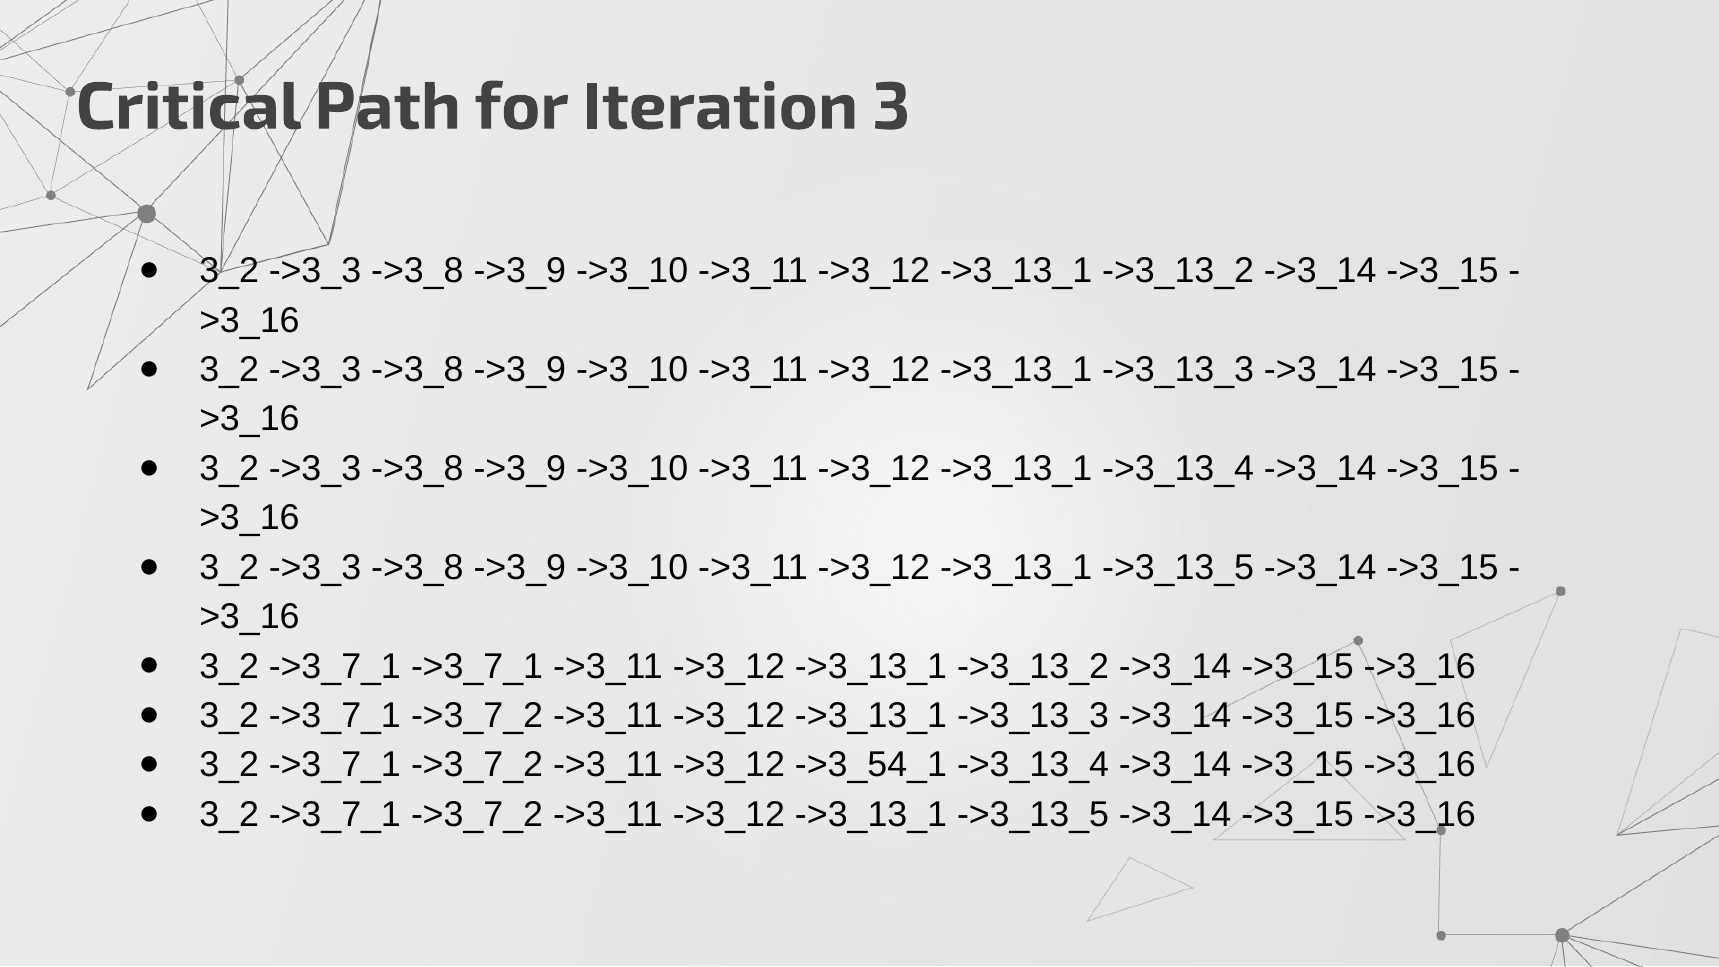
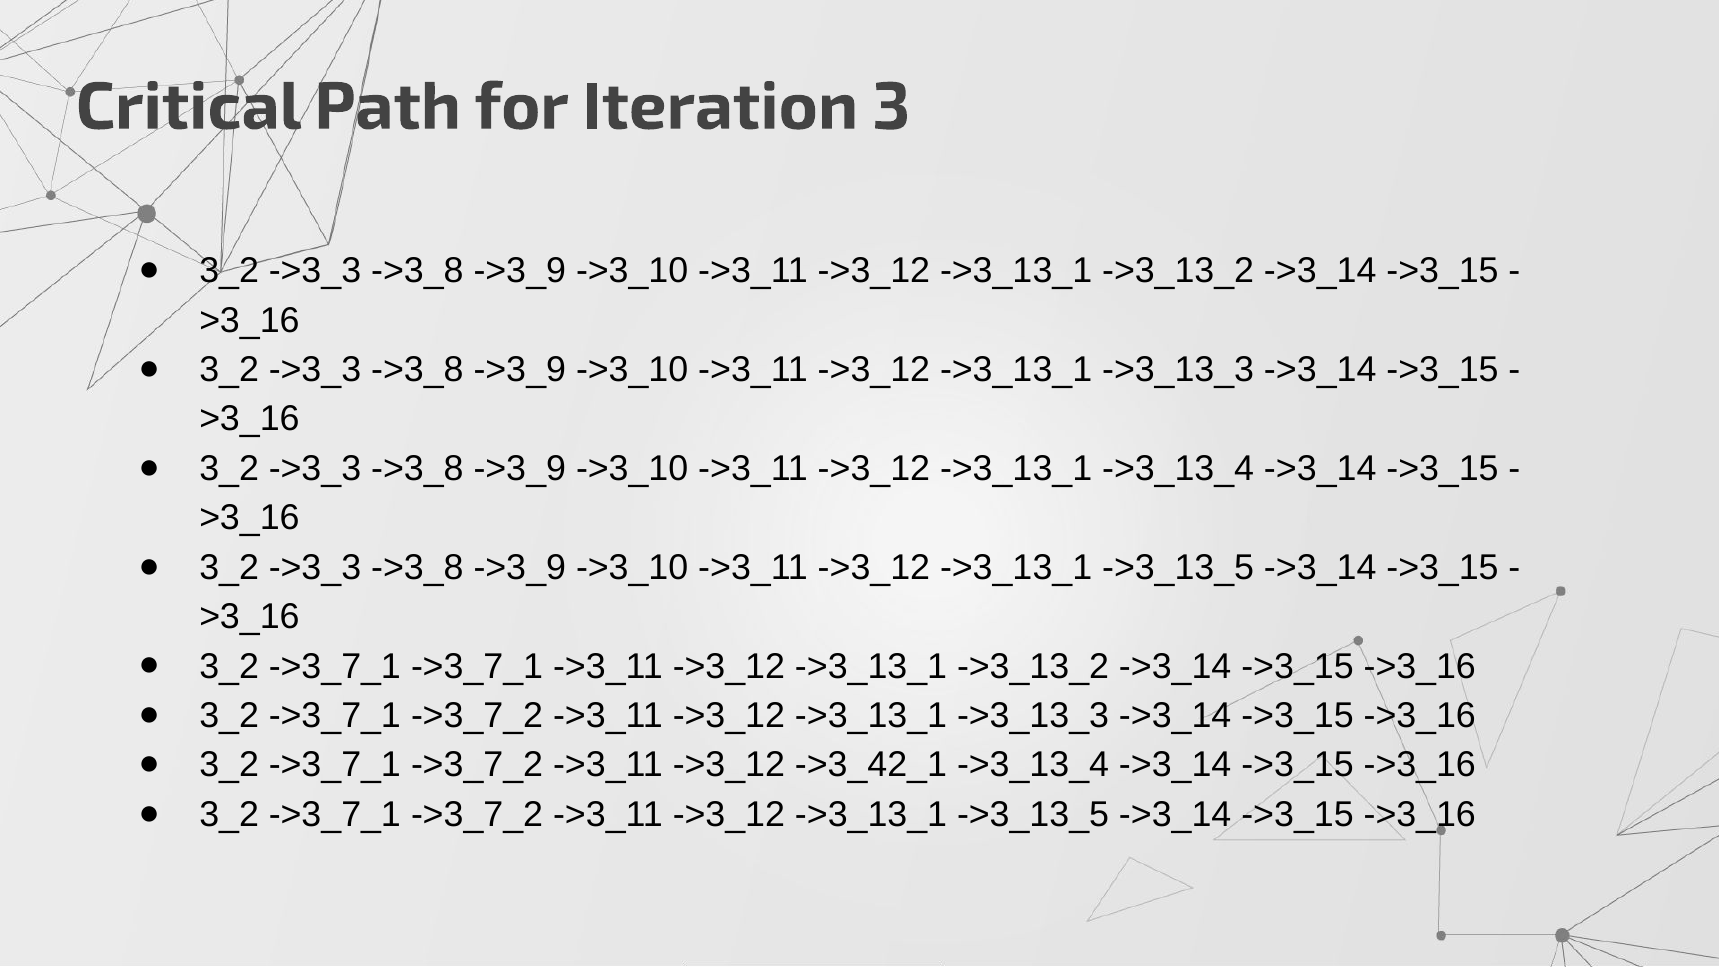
->3_54_1: ->3_54_1 -> ->3_42_1 (871, 765)
